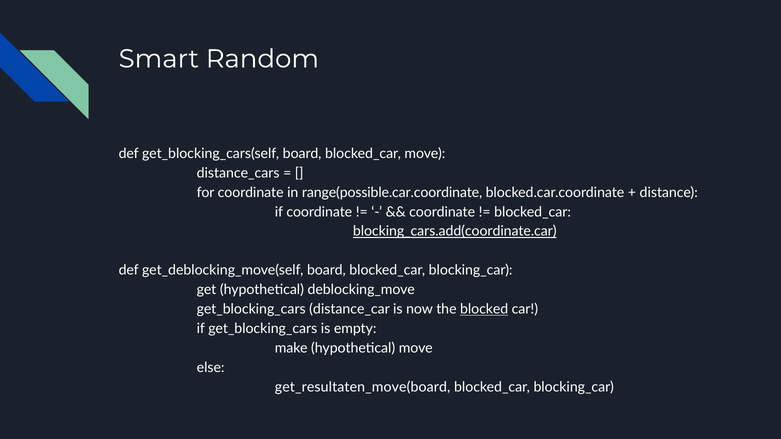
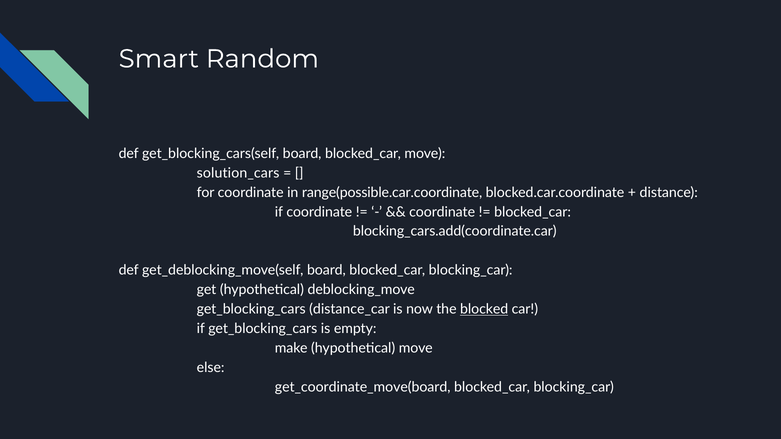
distance_cars: distance_cars -> solution_cars (238, 173)
blocking_cars.add(coordinate.car underline: present -> none (455, 232)
get_resultaten_move(board: get_resultaten_move(board -> get_coordinate_move(board (363, 387)
